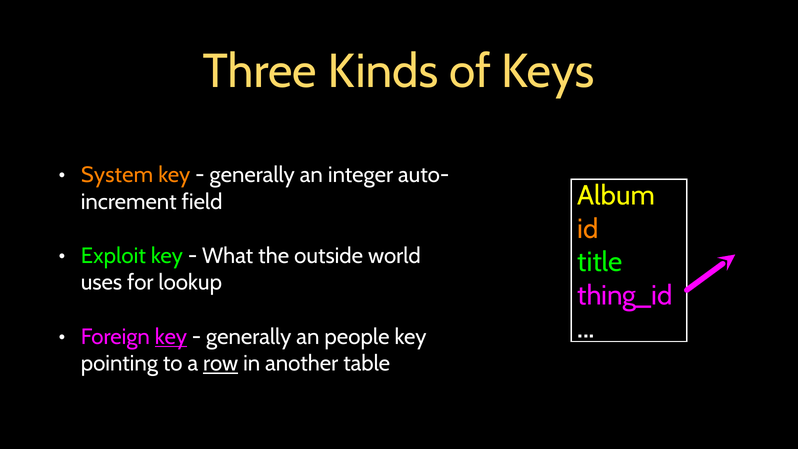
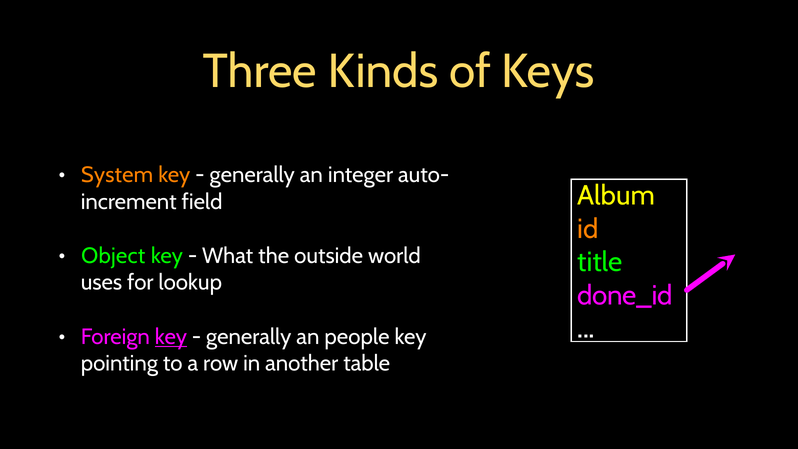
Exploit: Exploit -> Object (113, 256)
thing_id: thing_id -> done_id (625, 295)
row underline: present -> none (221, 364)
